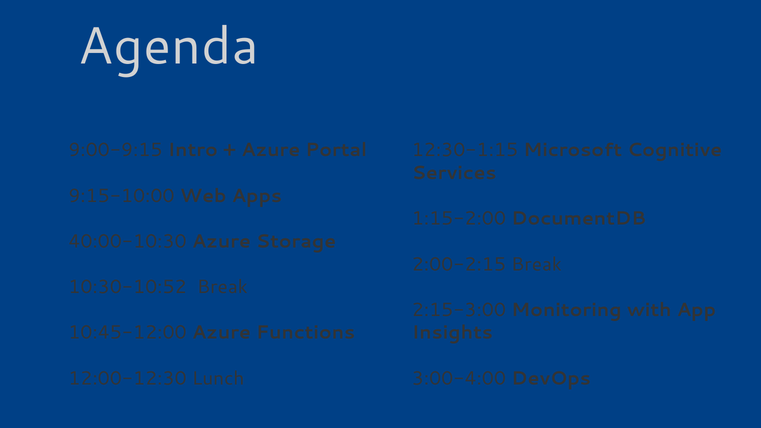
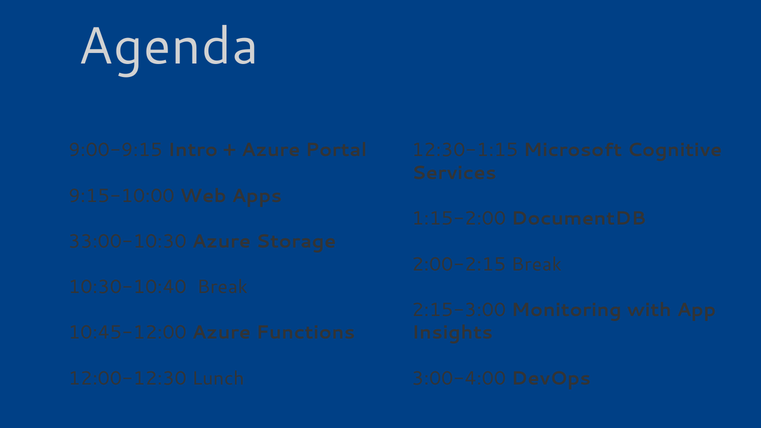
40:00-10:30: 40:00-10:30 -> 33:00-10:30 (127, 241)
10:30-10:52: 10:30-10:52 -> 10:30-10:40 (127, 287)
